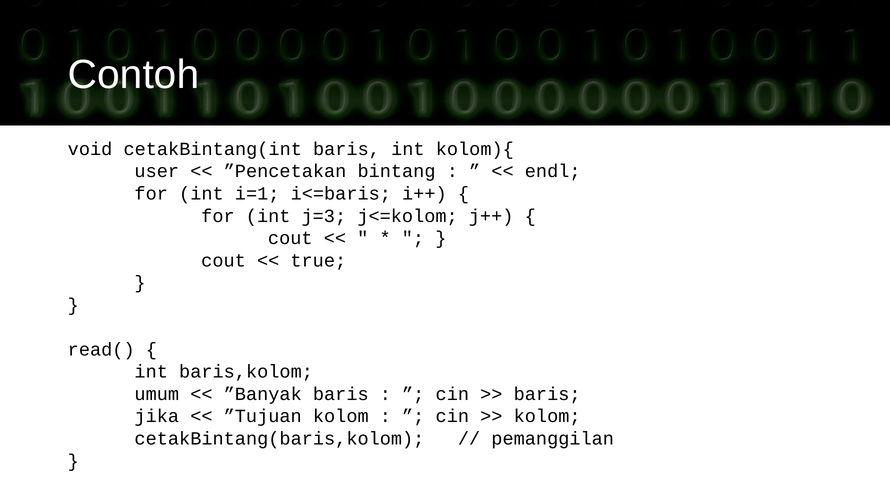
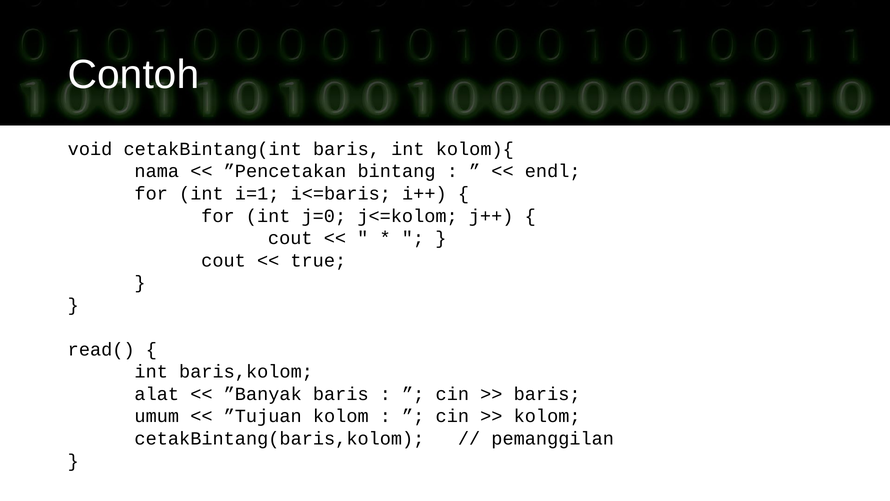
user: user -> nama (157, 171)
j=3: j=3 -> j=0 (324, 216)
umum: umum -> alat (157, 394)
jika: jika -> umum (157, 416)
